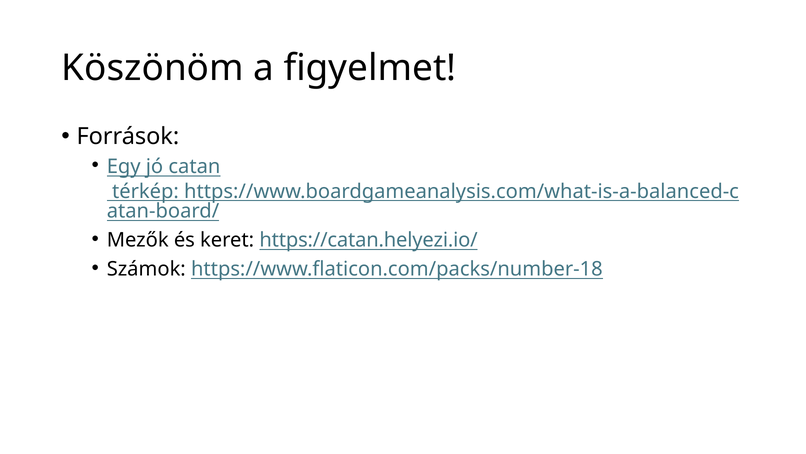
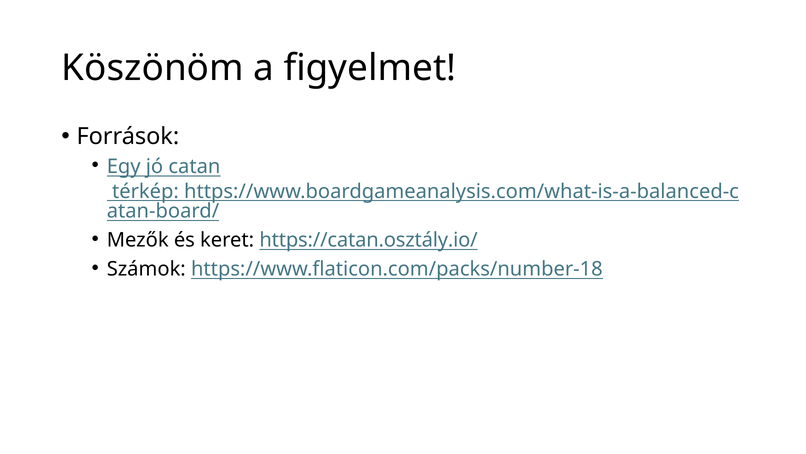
https://catan.helyezi.io/: https://catan.helyezi.io/ -> https://catan.osztály.io/ (369, 240)
